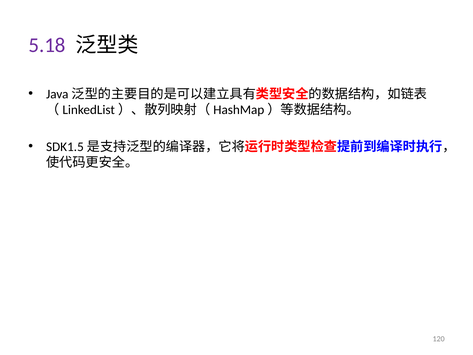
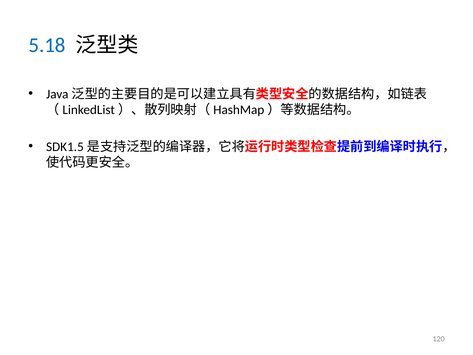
5.18 colour: purple -> blue (47, 45)
